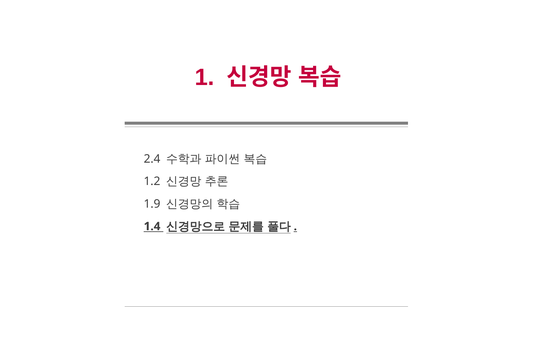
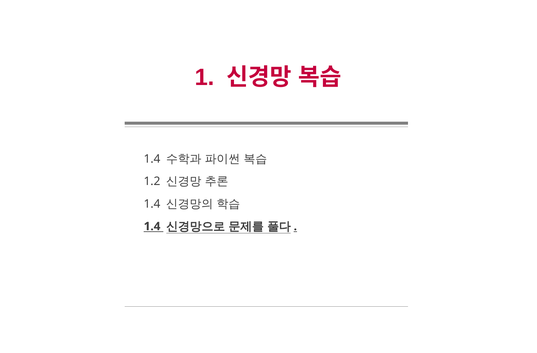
2.4: 2.4 -> 1.4 (152, 159)
1.9: 1.9 -> 1.4 (152, 204)
